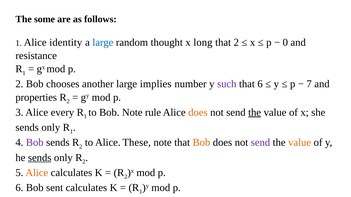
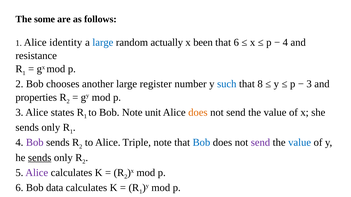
thought: thought -> actually (167, 43)
long: long -> been (203, 43)
that 2: 2 -> 6 (236, 43)
0: 0 -> 4 (285, 43)
implies: implies -> register (156, 84)
such colour: purple -> blue (227, 84)
that 6: 6 -> 8 (260, 84)
7: 7 -> 3 (309, 84)
every: every -> states (62, 113)
rule: rule -> unit (153, 113)
the underline: present -> none (255, 113)
These: These -> Triple (137, 143)
Bob colour: orange -> blue (201, 143)
value colour: orange -> blue (300, 143)
Alice colour: orange -> purple (37, 173)
sent: sent -> data (55, 188)
